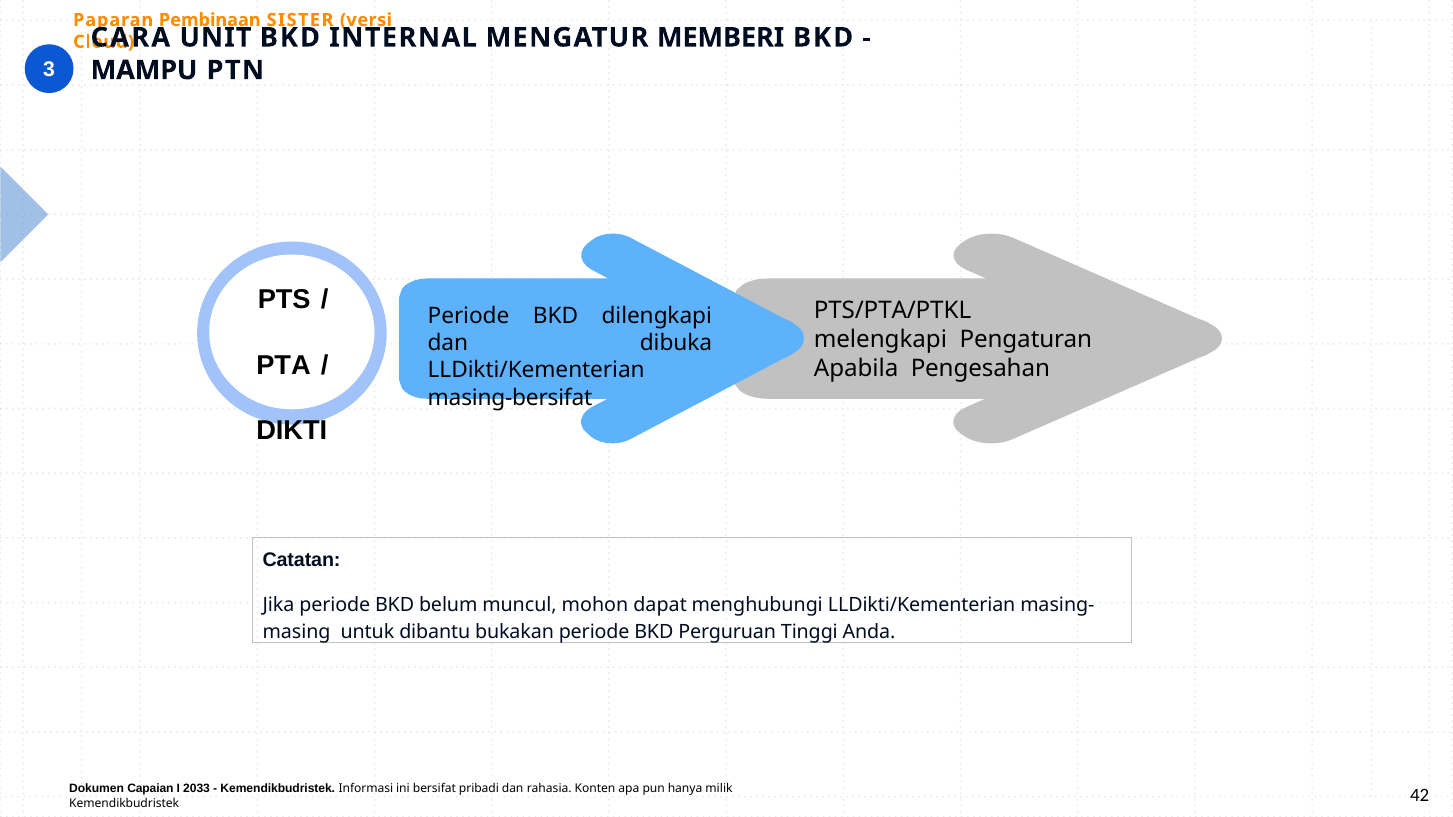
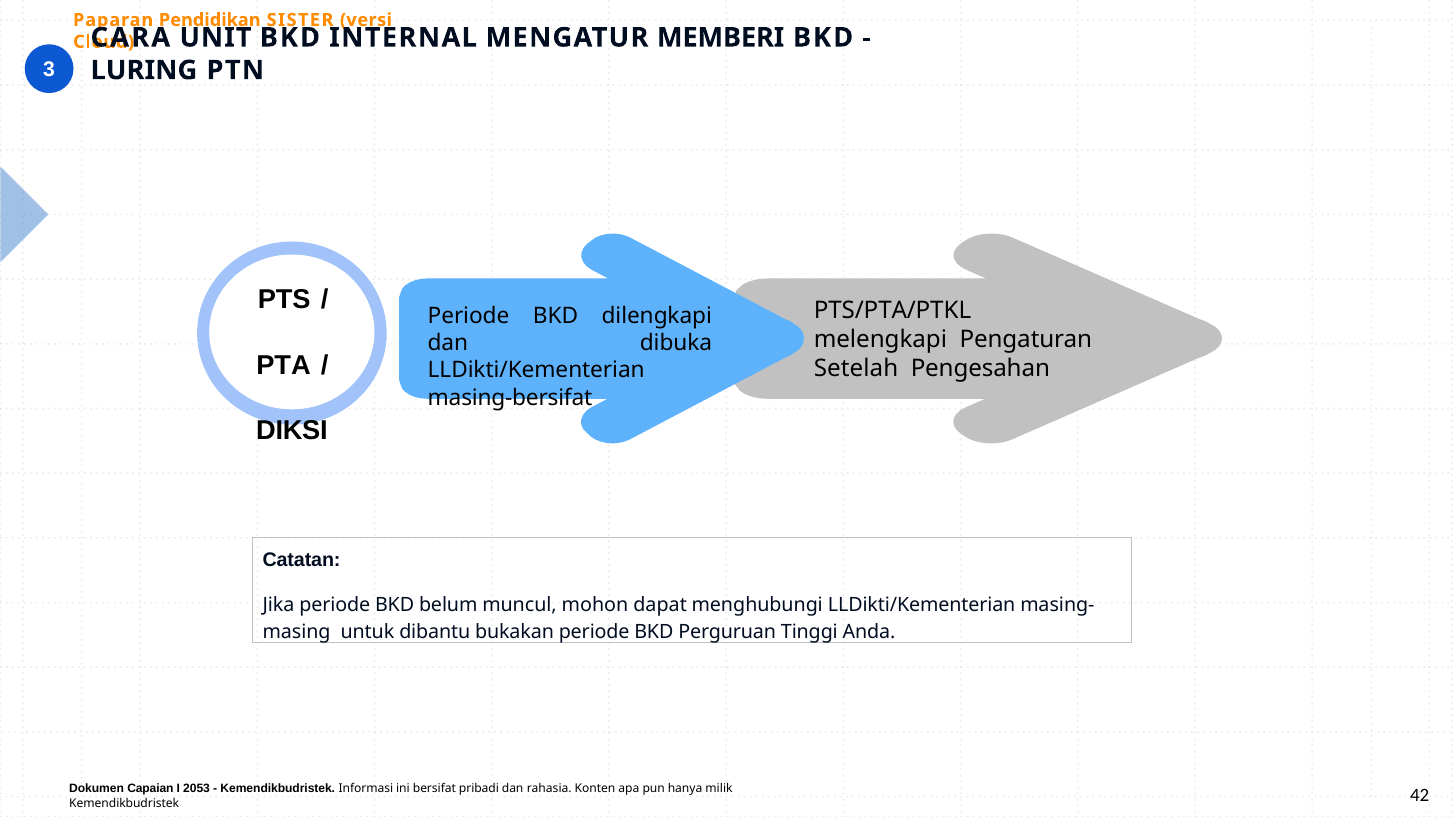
Pembinaan: Pembinaan -> Pendidikan (210, 20)
MAMPU: MAMPU -> LURING (144, 70)
Apabila: Apabila -> Setelah (856, 369)
DIKTI: DIKTI -> DIKSI (292, 431)
2033: 2033 -> 2053 (197, 789)
